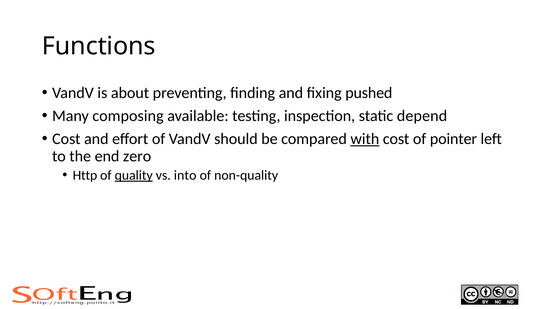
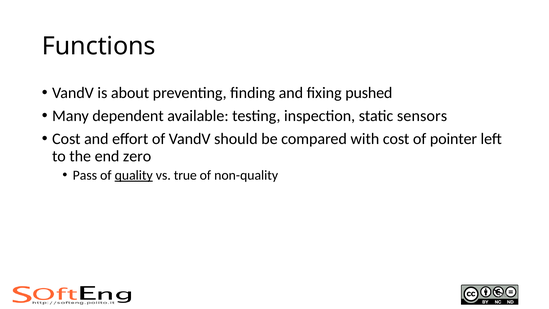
composing: composing -> dependent (128, 116)
depend: depend -> sensors (422, 116)
with underline: present -> none (365, 139)
Http: Http -> Pass (85, 175)
into: into -> true (185, 175)
